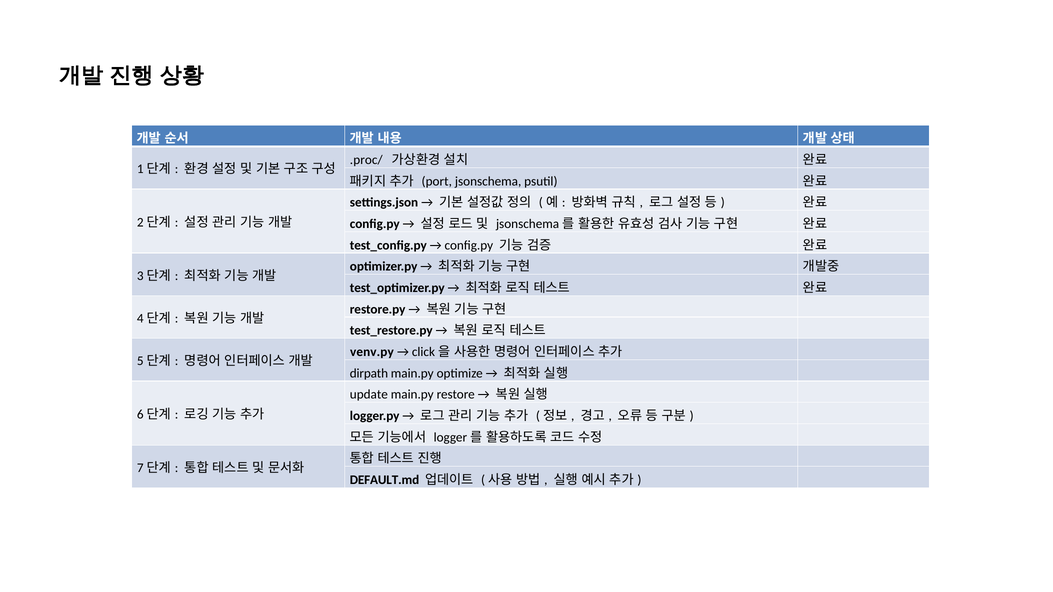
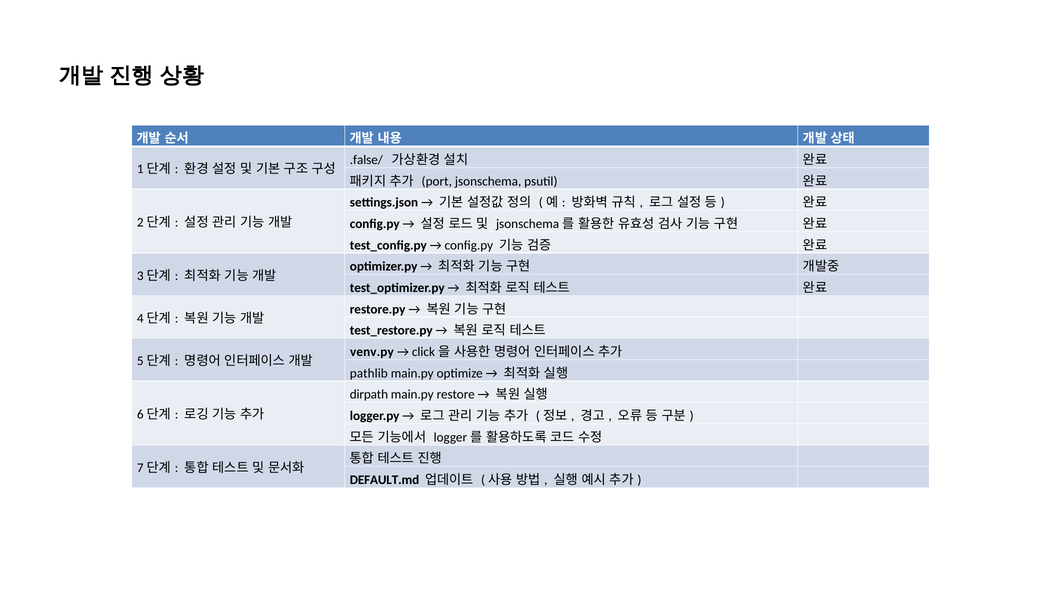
.proc/: .proc/ -> .false/ (366, 160)
dirpath: dirpath -> pathlib (369, 373)
update: update -> dirpath (369, 395)
